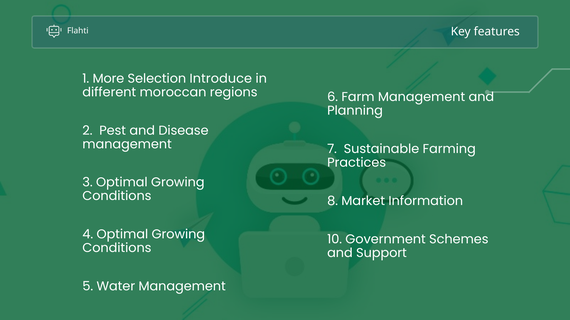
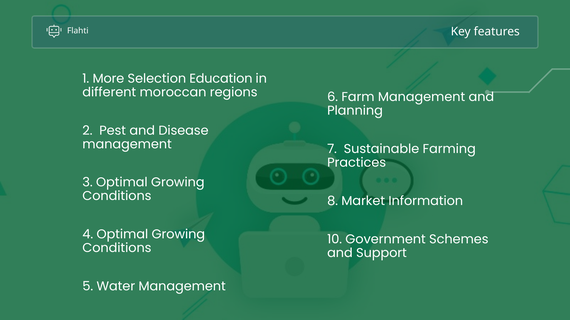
Introduce: Introduce -> Education (221, 79)
